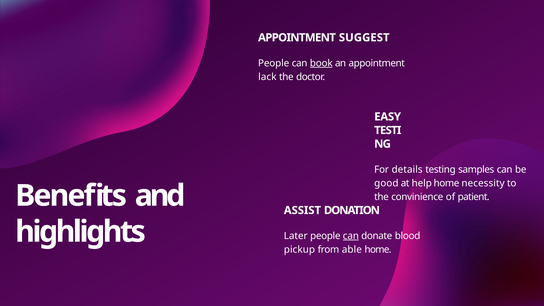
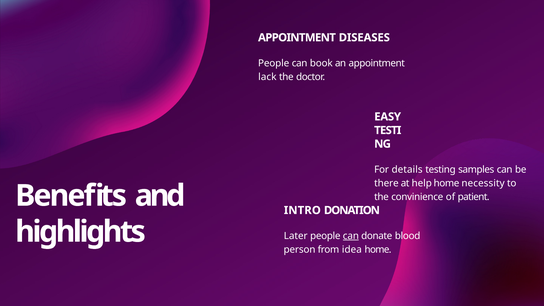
SUGGEST: SUGGEST -> DISEASES (364, 38)
book underline: present -> none (321, 63)
good: good -> there (386, 183)
ASSIST: ASSIST -> INTRO (302, 210)
pickup: pickup -> person (300, 250)
able: able -> idea (352, 250)
